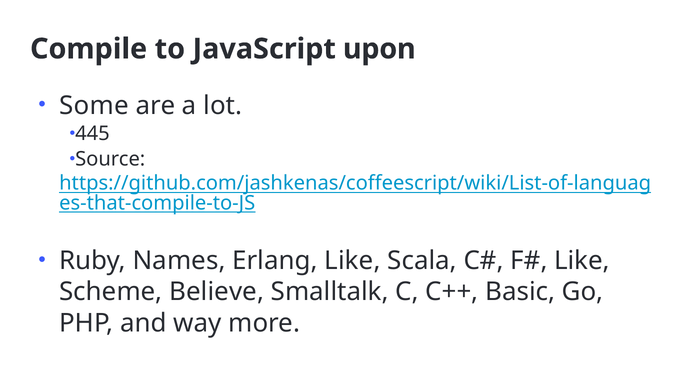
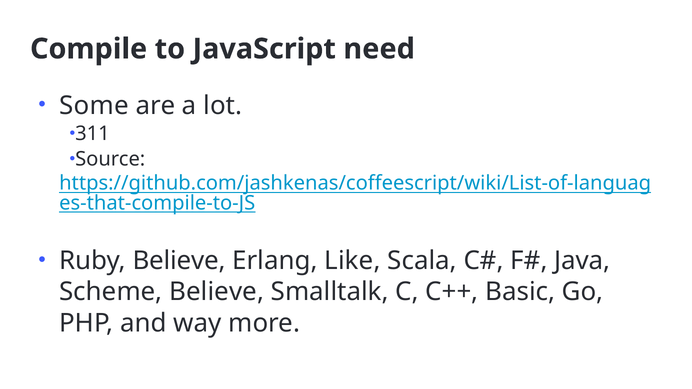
upon: upon -> need (379, 49)
445: 445 -> 311 (92, 134)
Ruby Names: Names -> Believe (179, 261)
Like: Like -> Java (582, 261)
